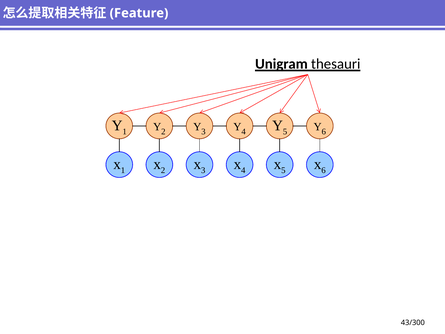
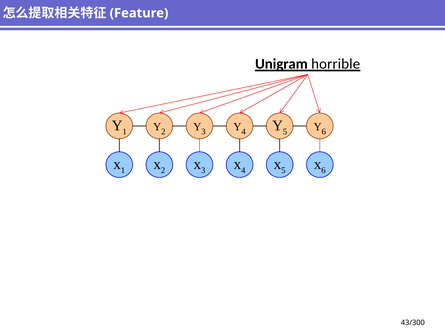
thesauri: thesauri -> horrible (336, 64)
